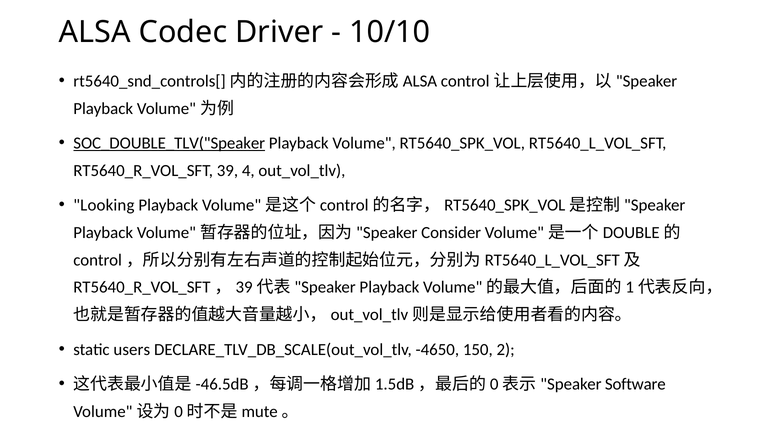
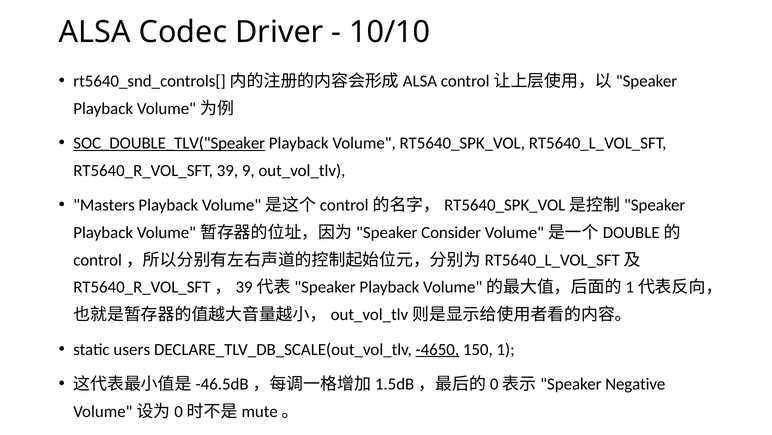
4: 4 -> 9 (248, 170)
Looking: Looking -> Masters (104, 205)
-4650 underline: none -> present (437, 349)
2: 2 -> 1 (506, 349)
Software: Software -> Negative (635, 383)
